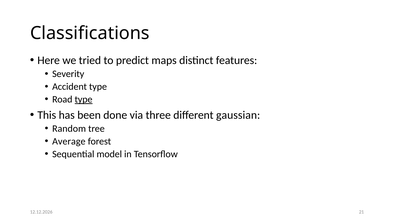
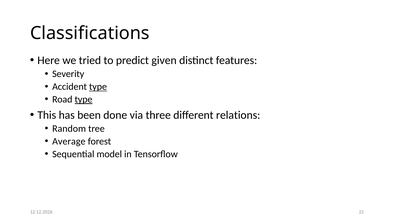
maps: maps -> given (164, 60)
type underline: none -> present (98, 87)
gaussian: gaussian -> relations (238, 115)
